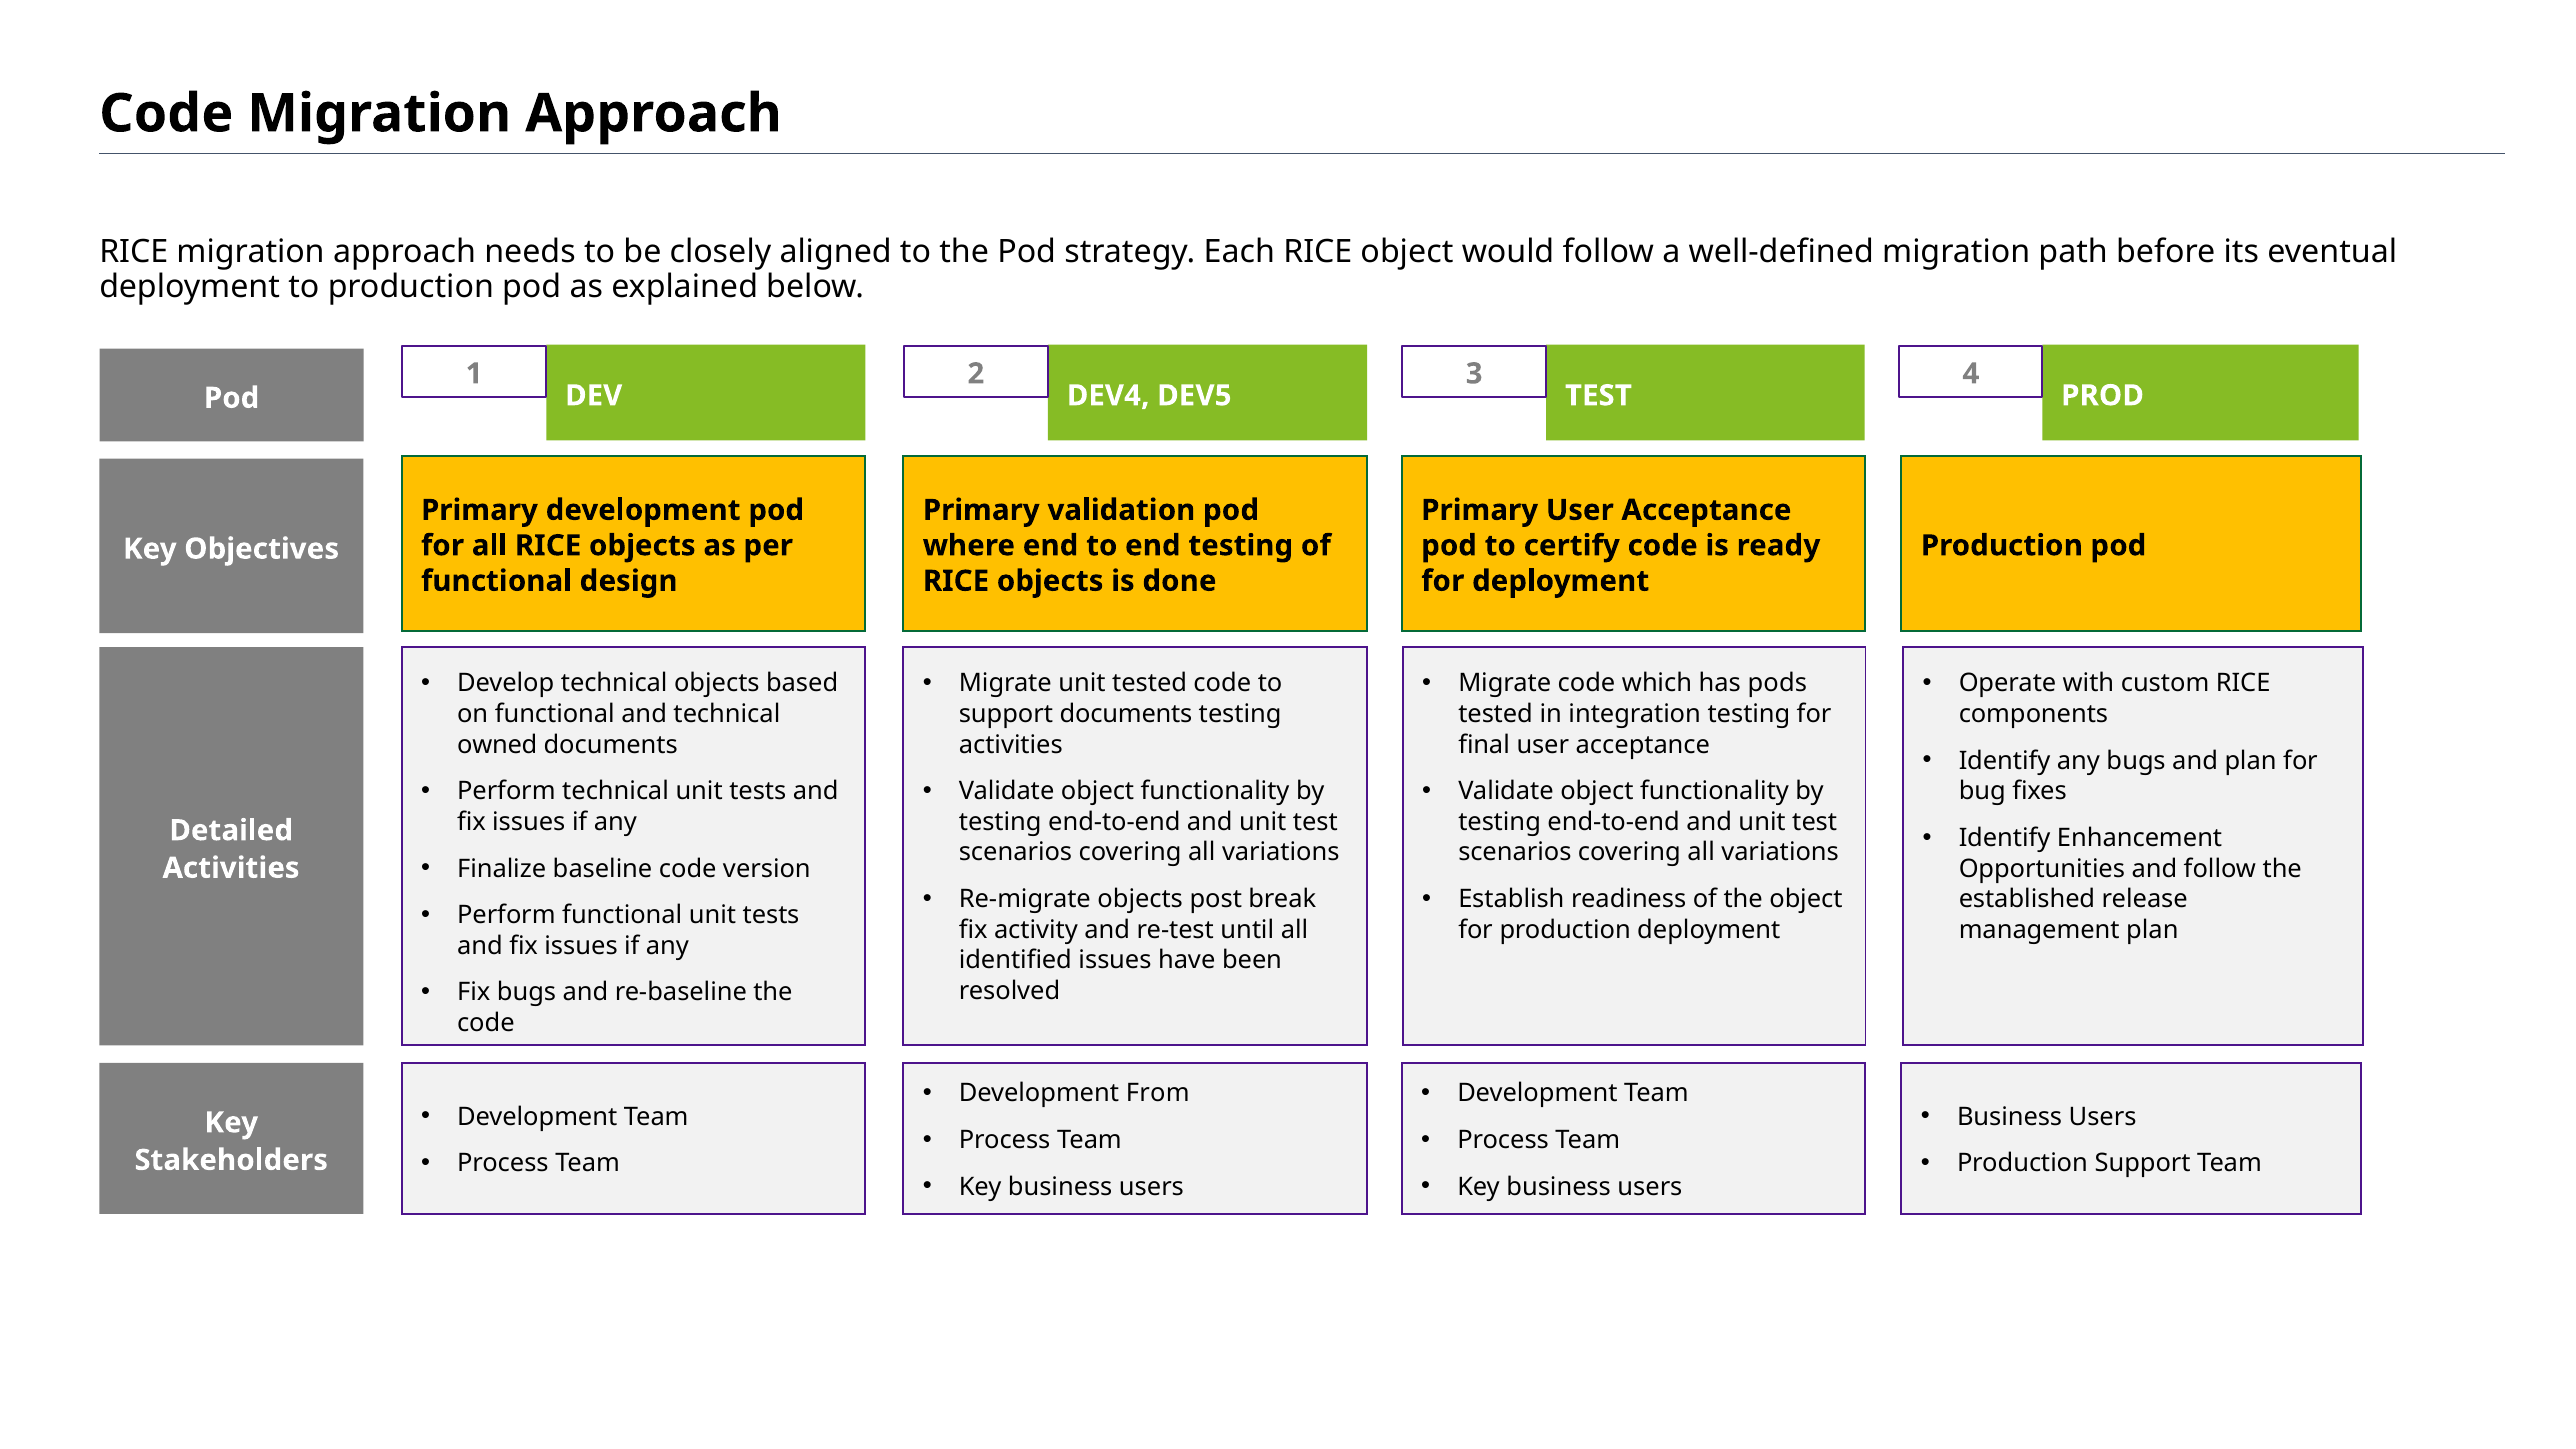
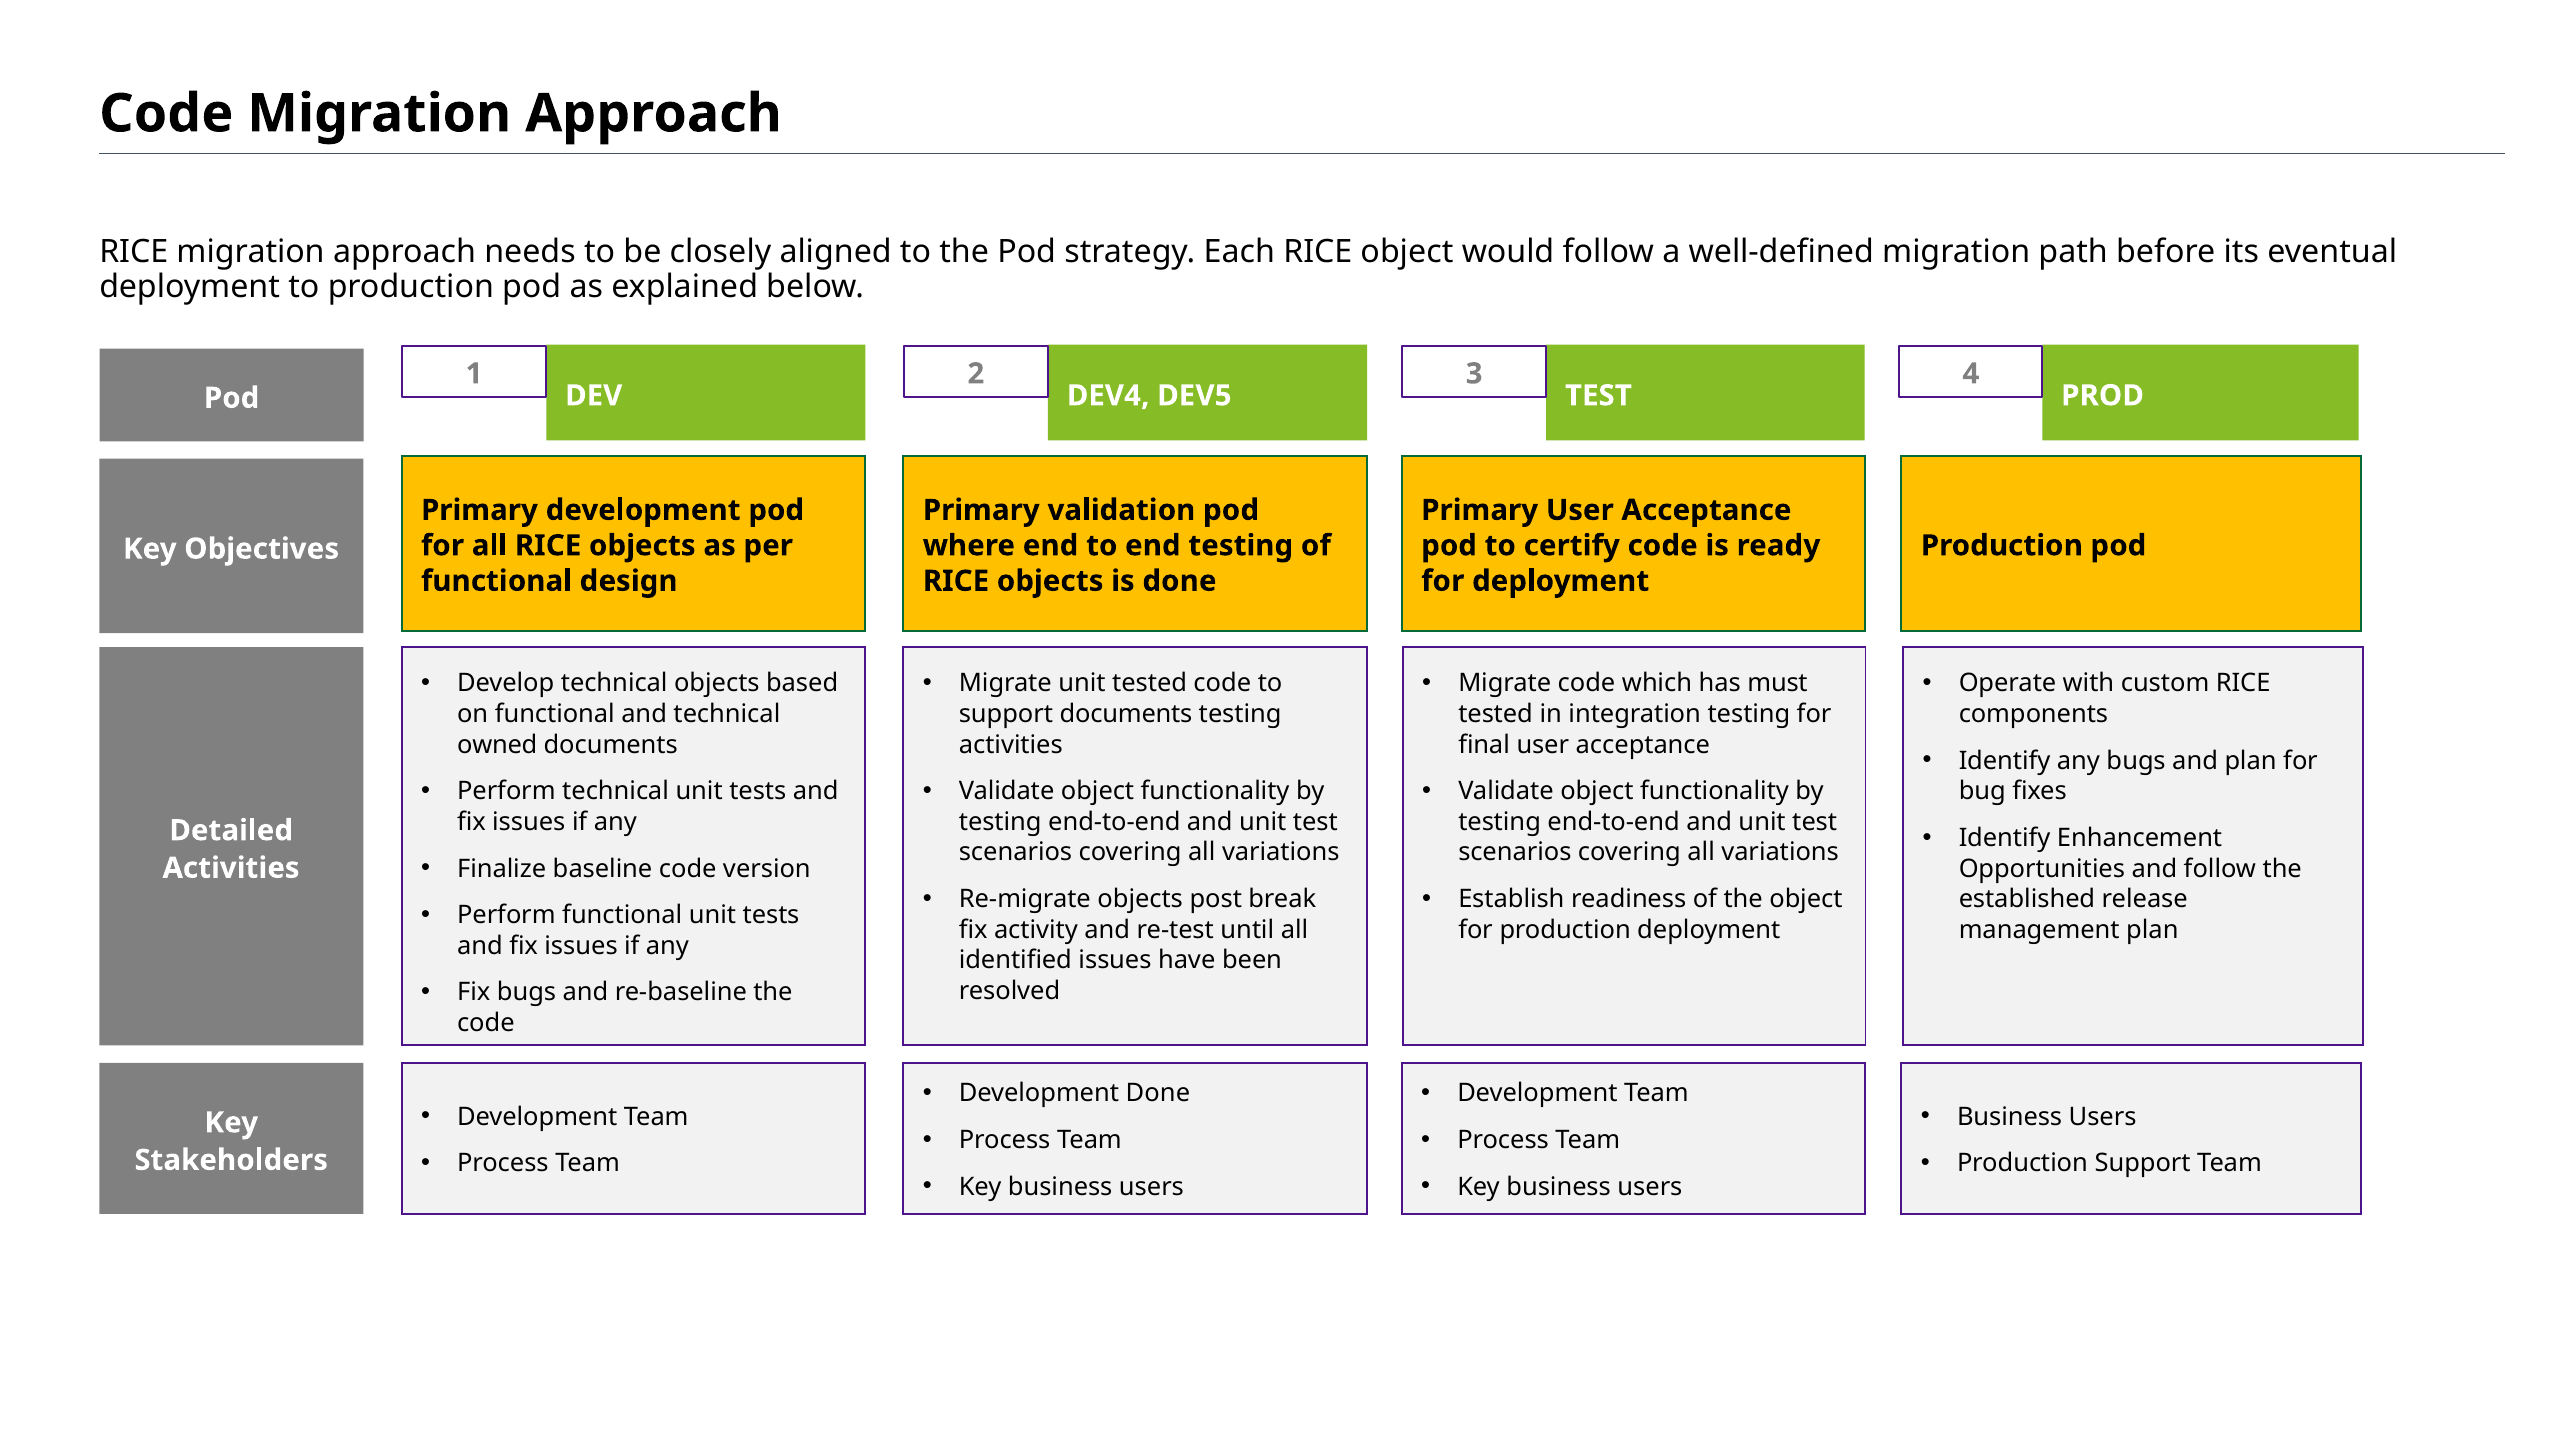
pods: pods -> must (1778, 683)
Development From: From -> Done (1158, 1093)
